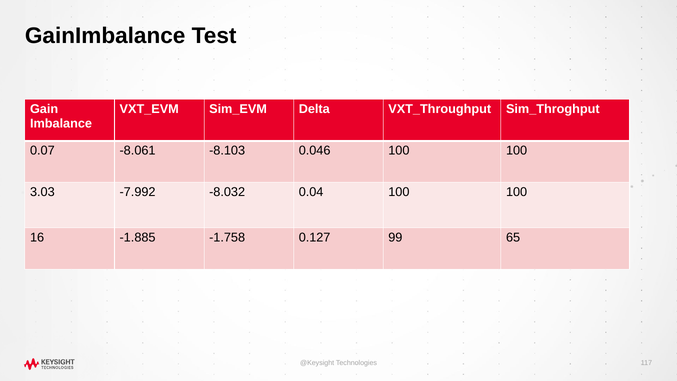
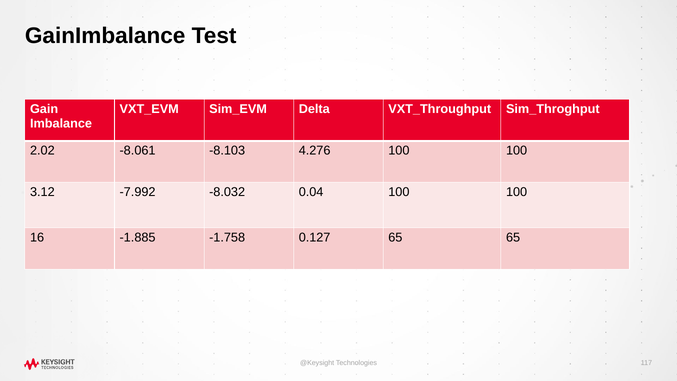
0.07: 0.07 -> 2.02 (42, 151)
0.046: 0.046 -> 4.276 (315, 151)
3.03: 3.03 -> 3.12 (42, 192)
0.127 99: 99 -> 65 (395, 238)
